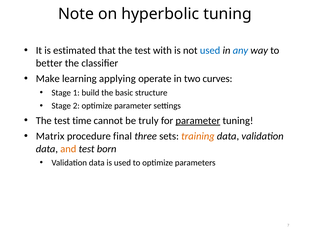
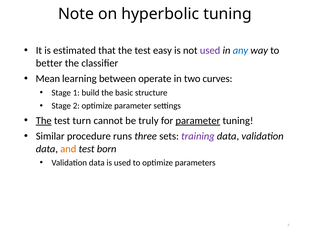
with: with -> easy (162, 50)
used colour: blue -> purple (210, 50)
Make: Make -> Mean (48, 79)
applying: applying -> between (117, 79)
The underline: none -> present (44, 120)
time: time -> turn (82, 120)
Matrix: Matrix -> Similar (50, 136)
final: final -> runs (123, 136)
training colour: orange -> purple (198, 136)
